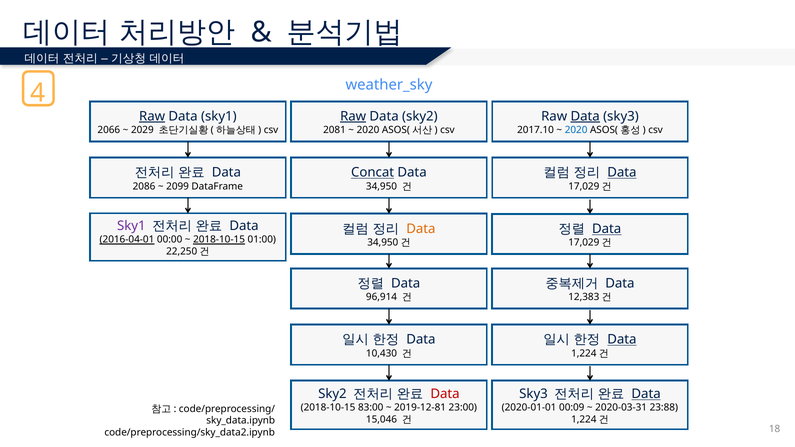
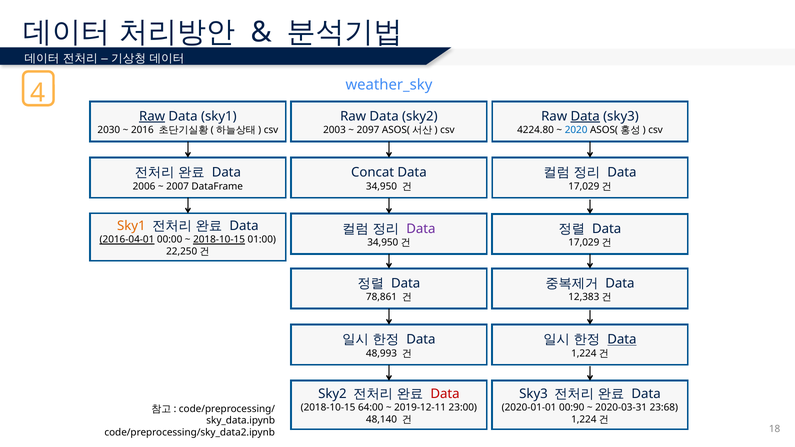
Raw underline: present -> none (353, 116)
2066: 2066 -> 2030 (109, 130)
2029: 2029 -> 2016 (142, 130)
2081: 2081 -> 2003 (334, 130)
2020: 2020 -> 2097 (368, 130)
2017.10: 2017.10 -> 4224.80 (536, 130)
Data underline: present -> none (622, 173)
Concat underline: present -> none (373, 173)
2086: 2086 -> 2006 (144, 186)
2099: 2099 -> 2007 (178, 186)
Sky1 colour: purple -> orange (131, 226)
Data colour: orange -> purple (421, 229)
Data underline: present -> none (607, 229)
96,914: 96,914 -> 78,861 (381, 297)
10,430: 10,430 -> 48,993 (381, 353)
Data underline: present -> none (646, 394)
83:00: 83:00 -> 64:00 (371, 408)
2019-12-81: 2019-12-81 -> 2019-12-11 (420, 408)
00:09: 00:09 -> 00:90 (572, 408)
23:88: 23:88 -> 23:68 (664, 408)
15,046: 15,046 -> 48,140 (381, 420)
